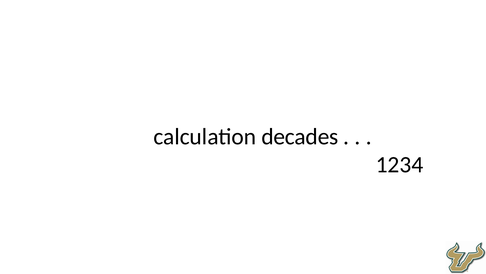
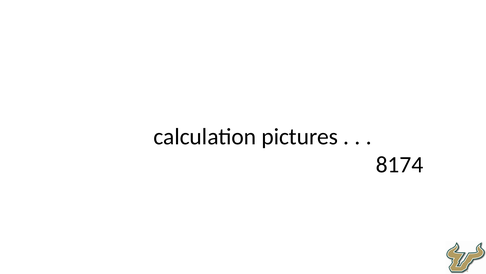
decades: decades -> pictures (300, 137)
1234: 1234 -> 8174 (399, 164)
